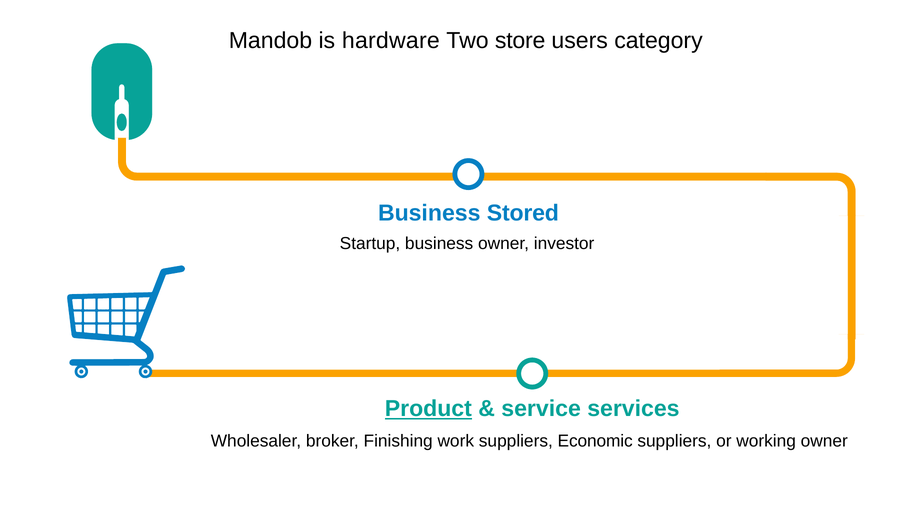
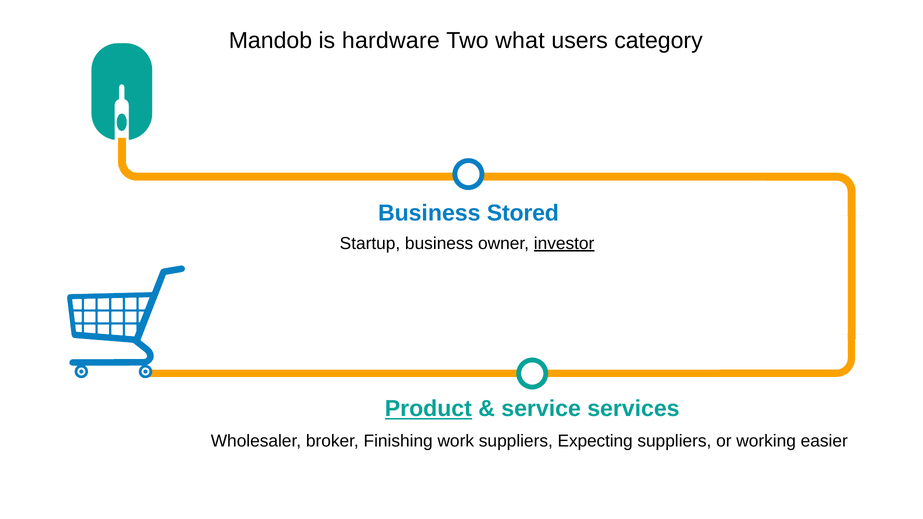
store: store -> what (520, 41)
investor underline: none -> present (564, 243)
Economic: Economic -> Expecting (595, 441)
working owner: owner -> easier (824, 441)
